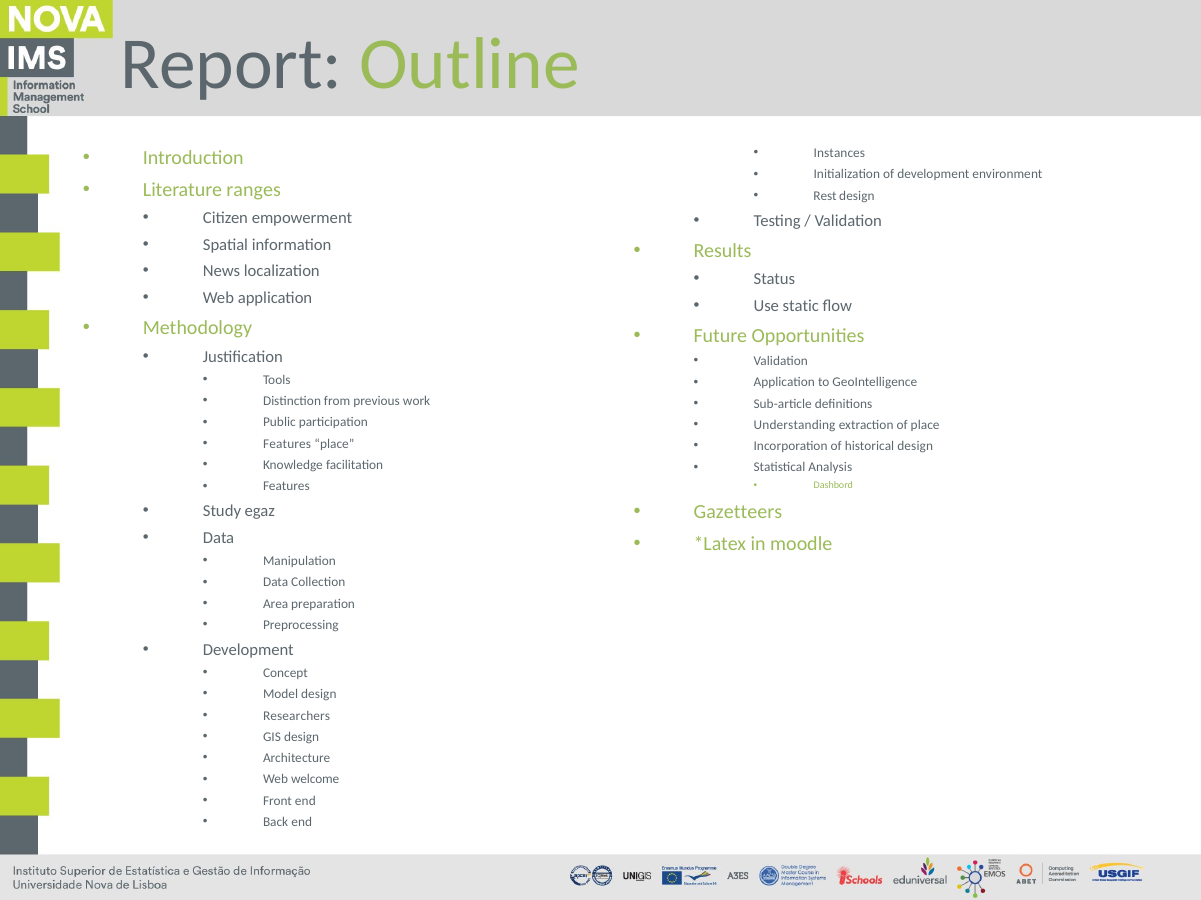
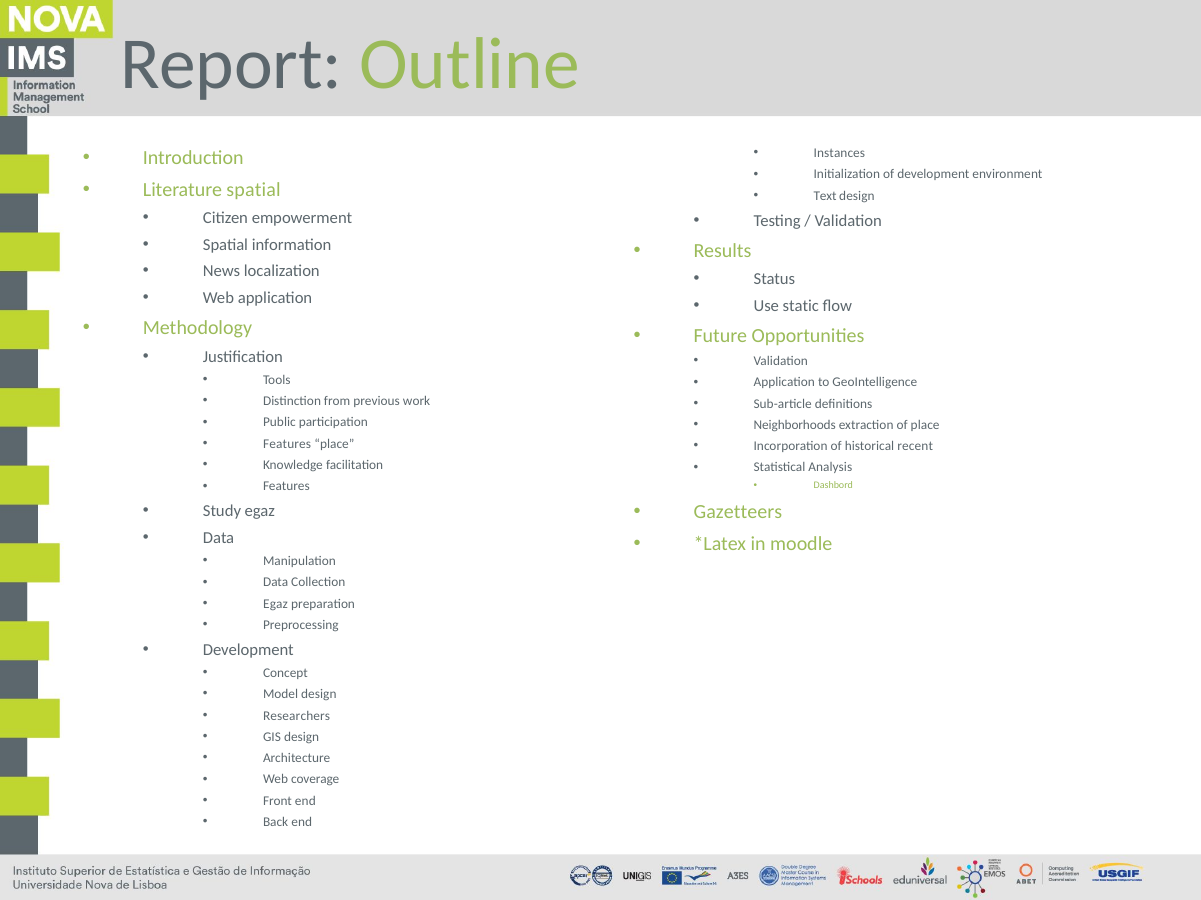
Literature ranges: ranges -> spatial (254, 190)
Rest: Rest -> Text (825, 196)
Understanding: Understanding -> Neighborhoods (795, 425)
historical design: design -> recent (915, 447)
Area: Area -> Egaz (276, 604)
welcome: welcome -> coverage (315, 780)
